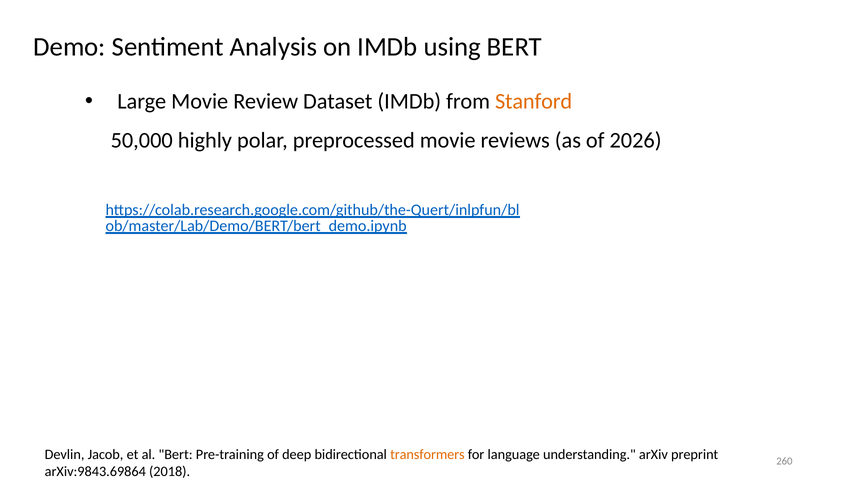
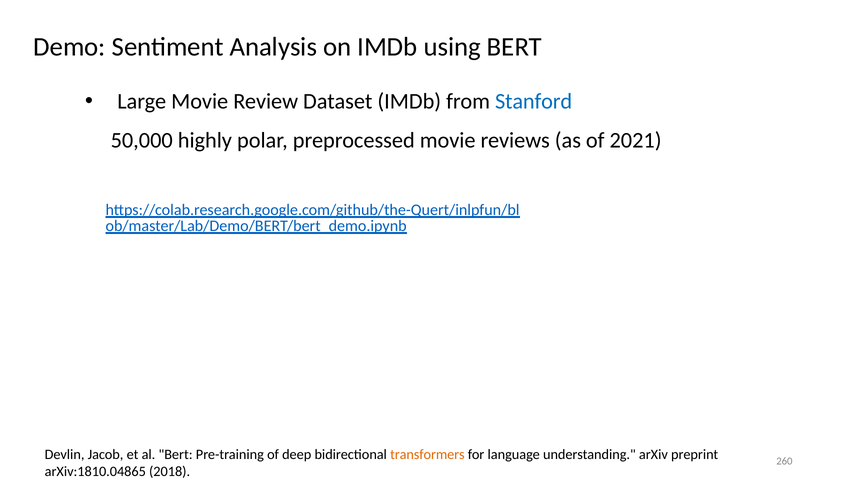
Stanford colour: orange -> blue (534, 101)
2026: 2026 -> 2021 (636, 140)
arXiv:9843.69864: arXiv:9843.69864 -> arXiv:1810.04865 (95, 471)
